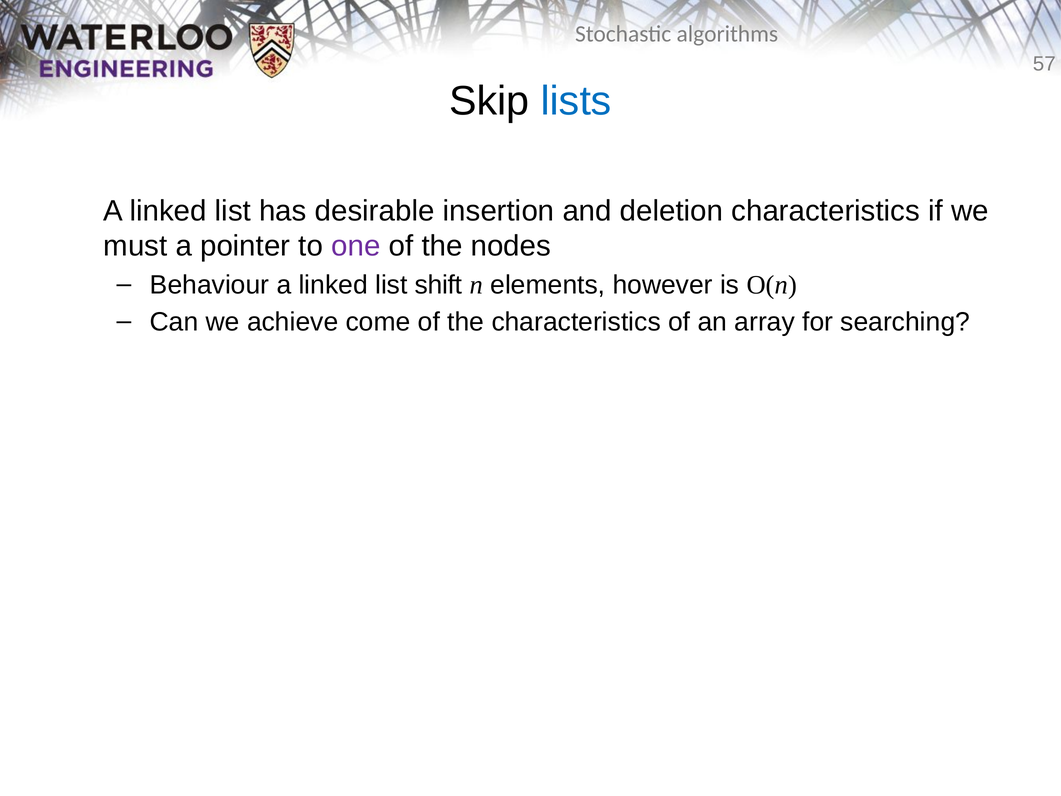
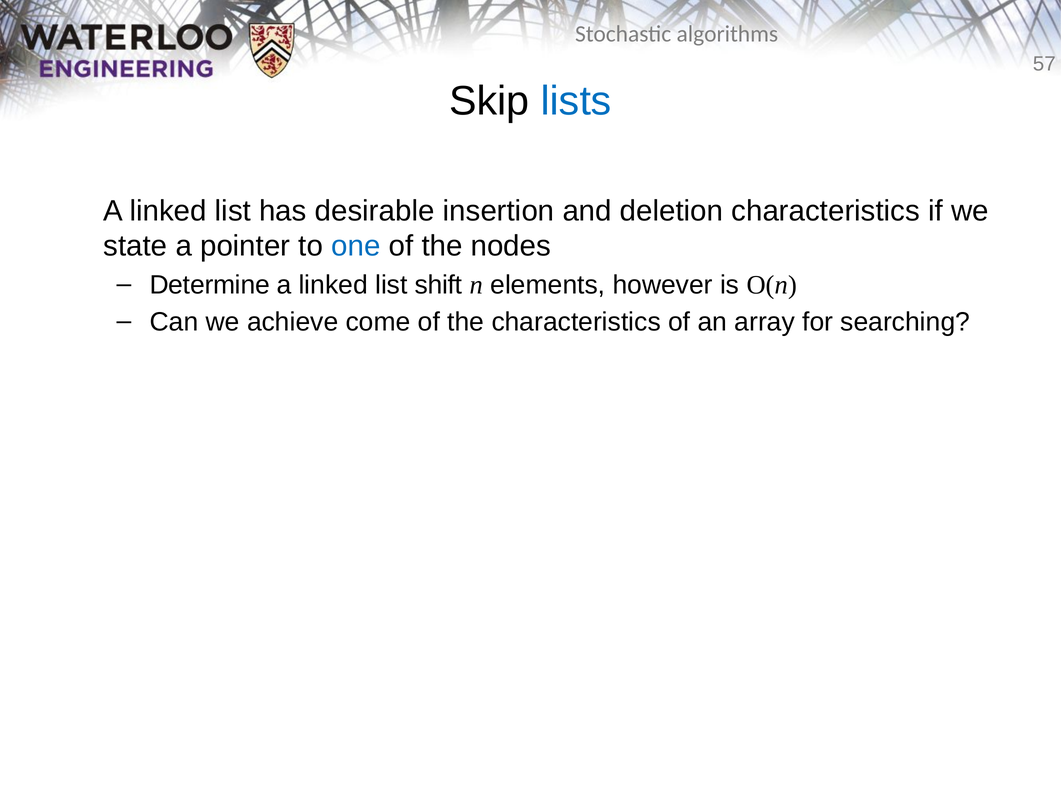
must: must -> state (135, 246)
one colour: purple -> blue (356, 246)
Behaviour: Behaviour -> Determine (210, 285)
